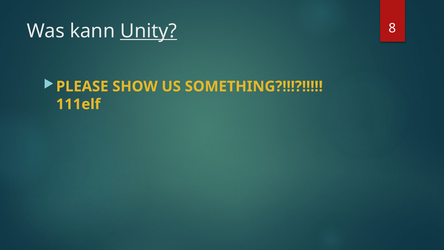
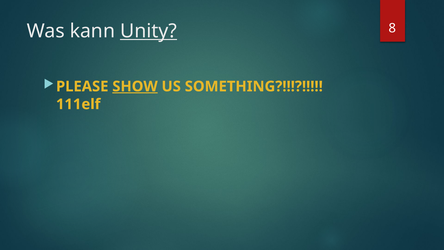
SHOW underline: none -> present (135, 86)
